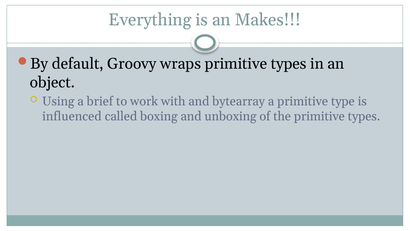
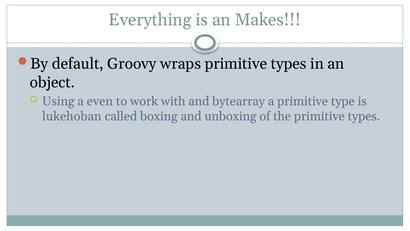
brief: brief -> even (100, 101)
influenced: influenced -> lukehoban (72, 116)
